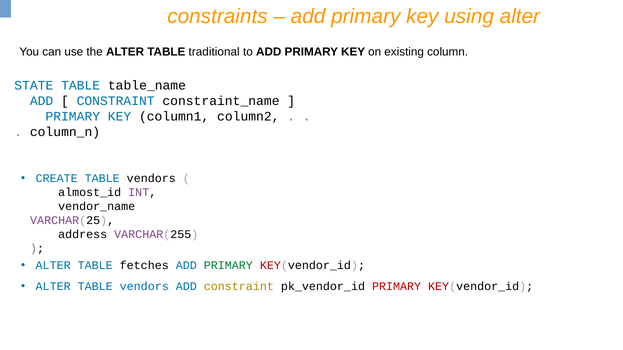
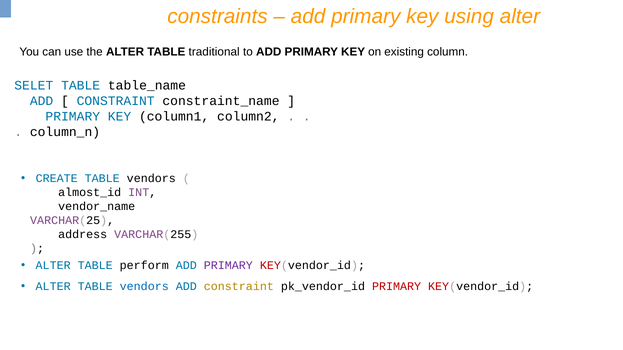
STATE: STATE -> SELET (34, 85)
fetches: fetches -> perform (144, 266)
PRIMARY colour: green -> purple (228, 266)
